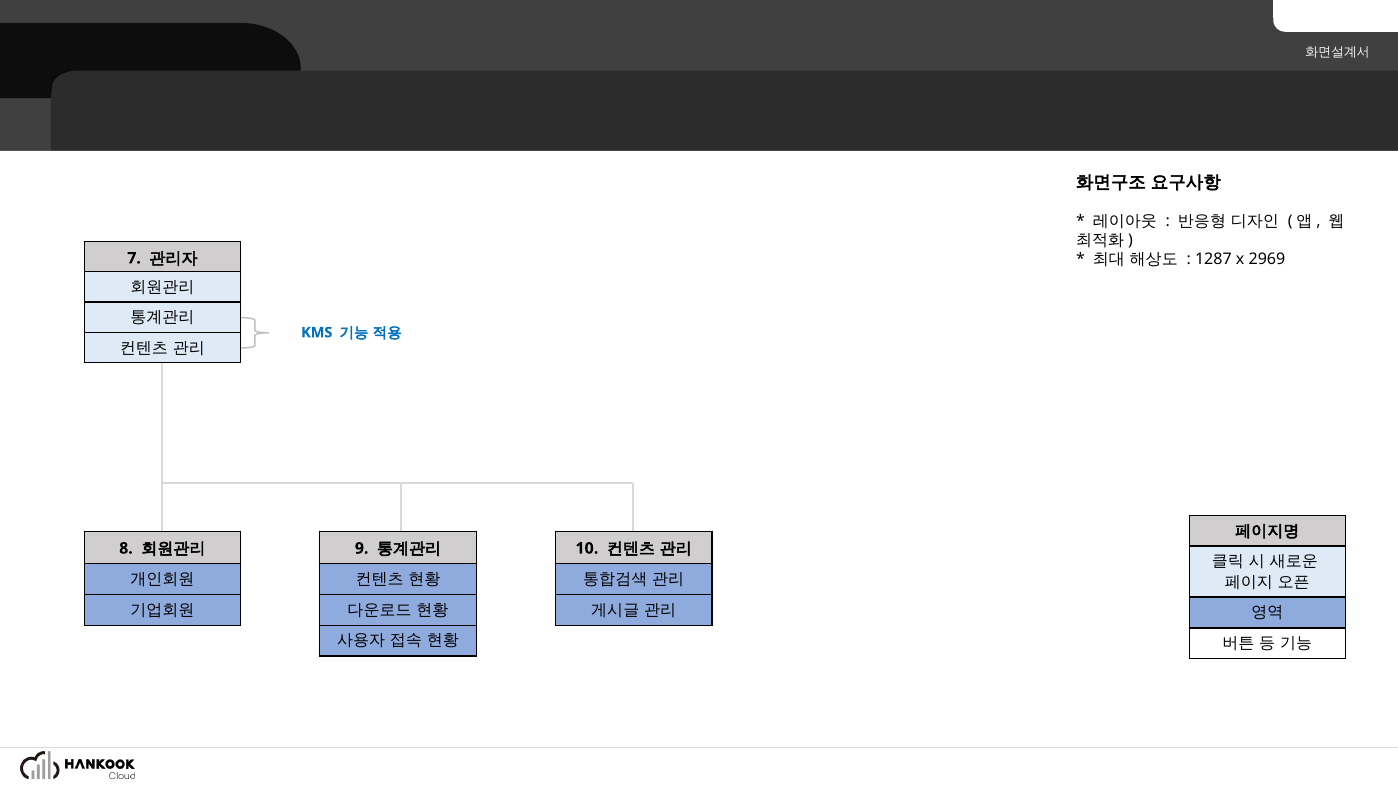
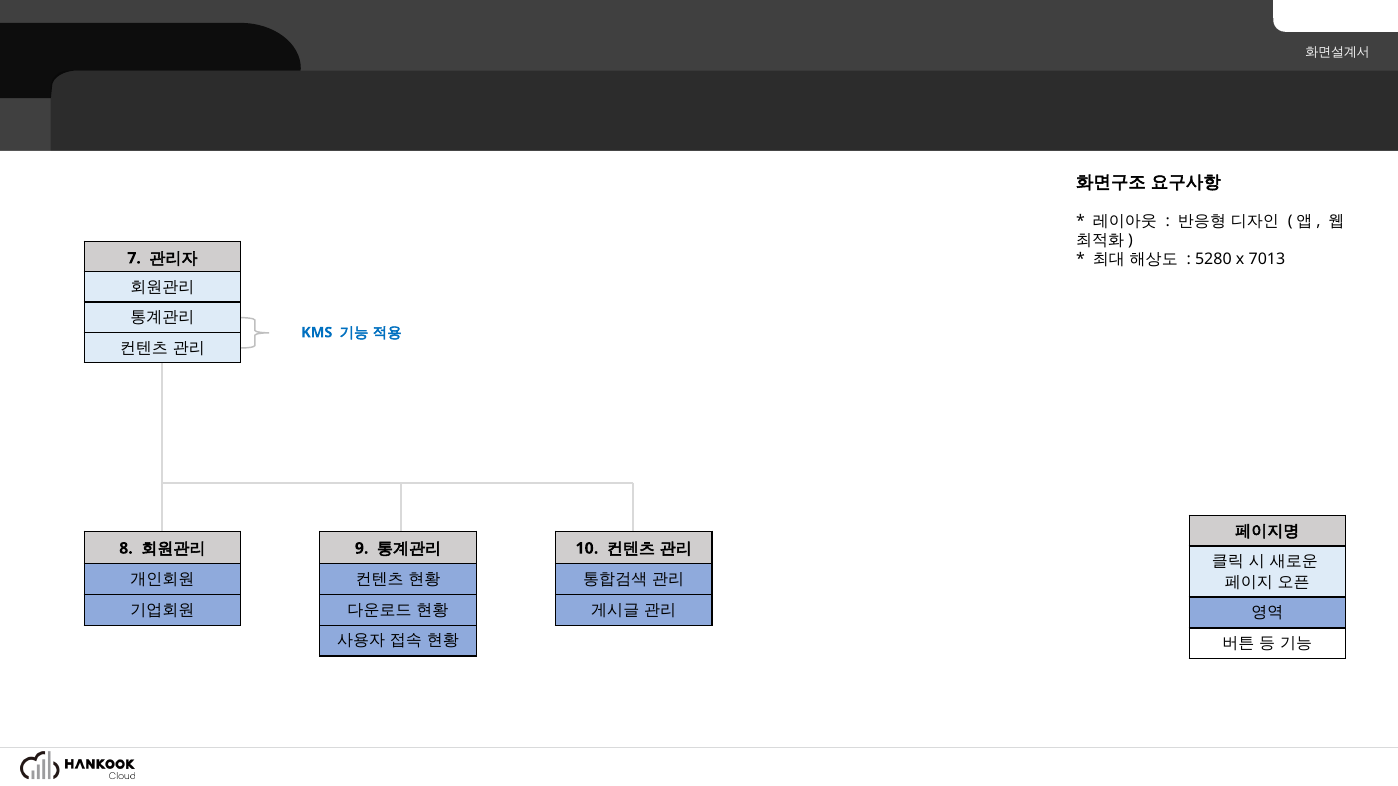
1287: 1287 -> 5280 (1213, 260)
2969: 2969 -> 7013 (1267, 260)
